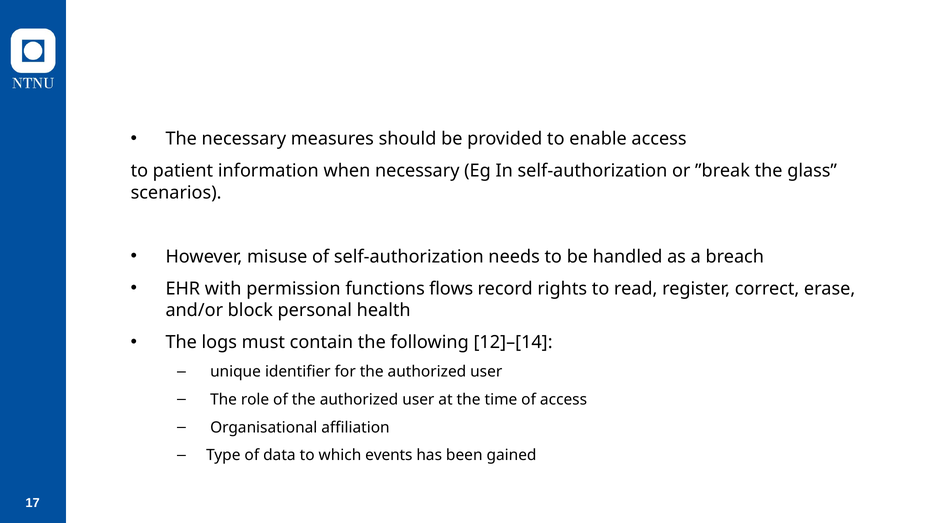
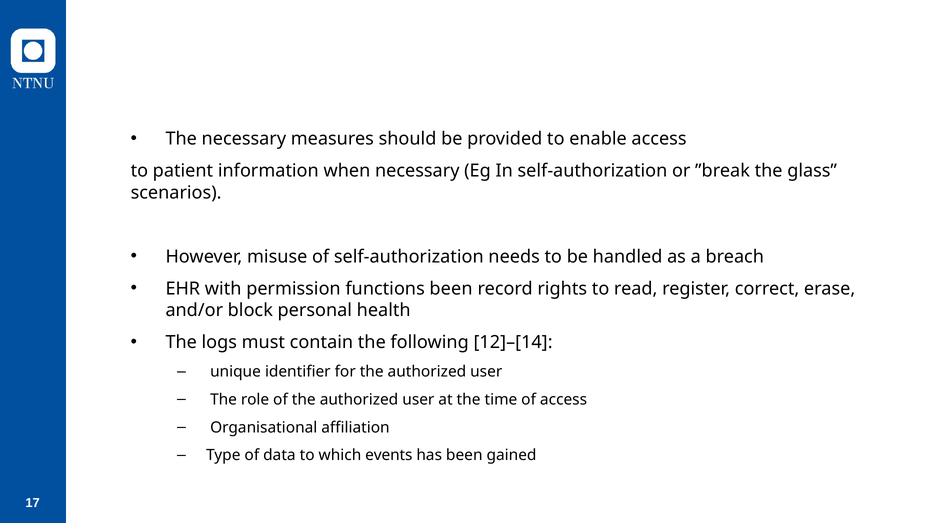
functions flows: flows -> been (451, 288)
